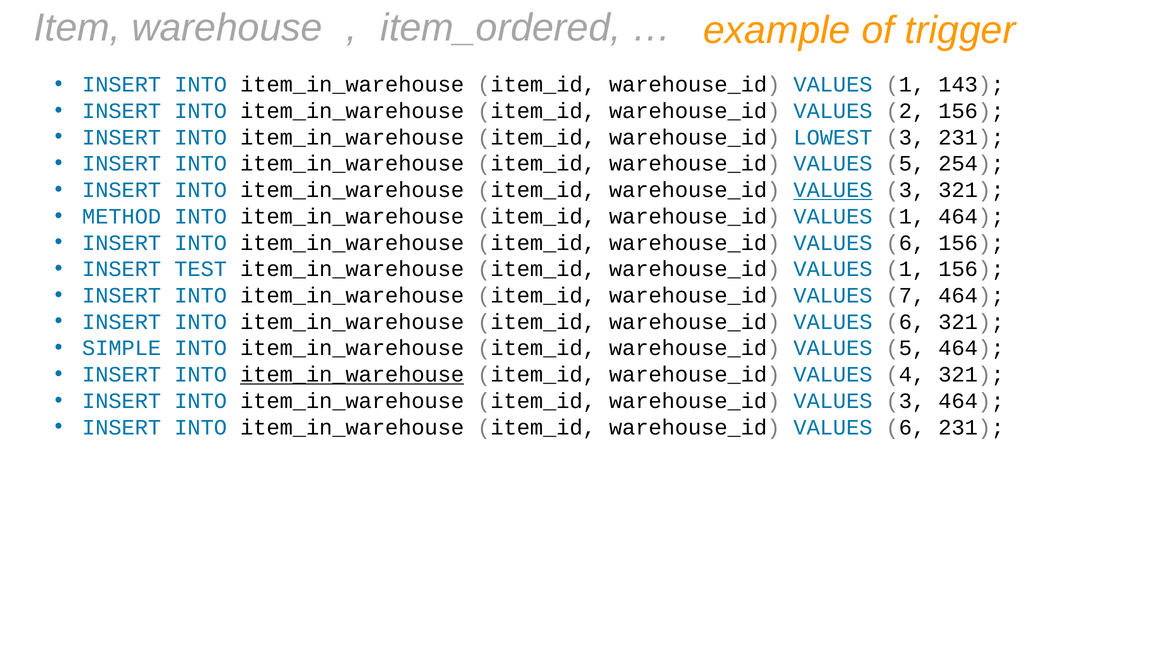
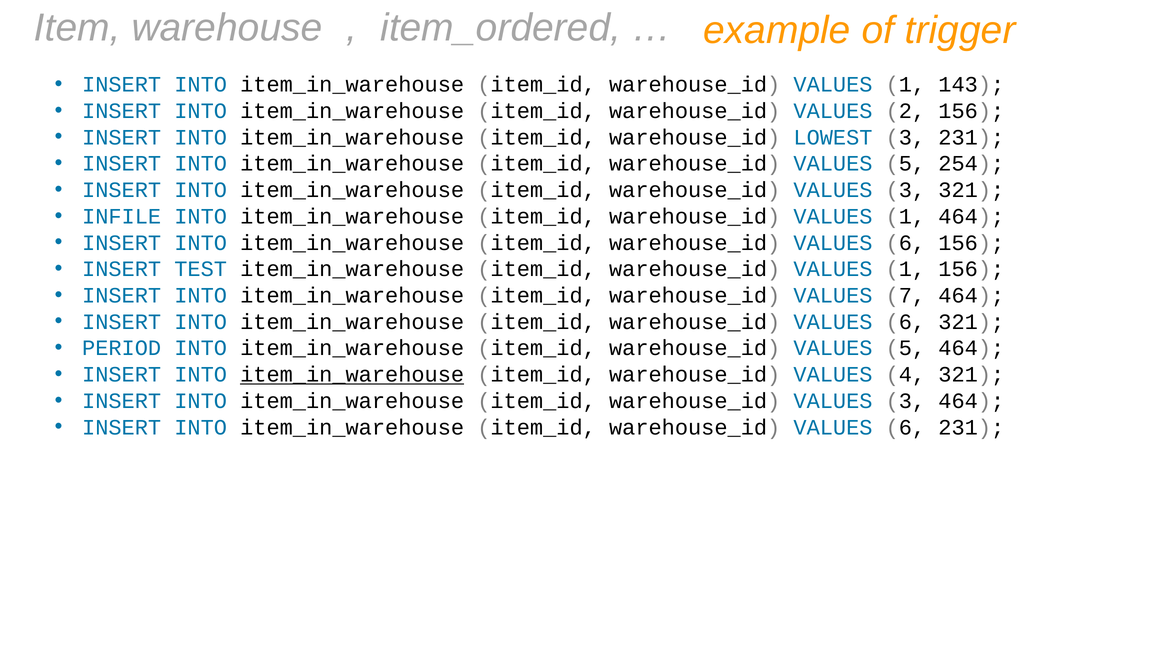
VALUES underline: present -> none (833, 190)
METHOD: METHOD -> INFILE (122, 216)
SIMPLE: SIMPLE -> PERIOD (122, 348)
